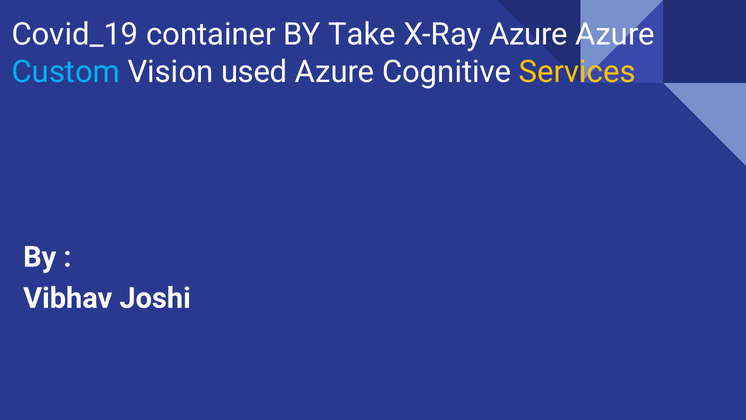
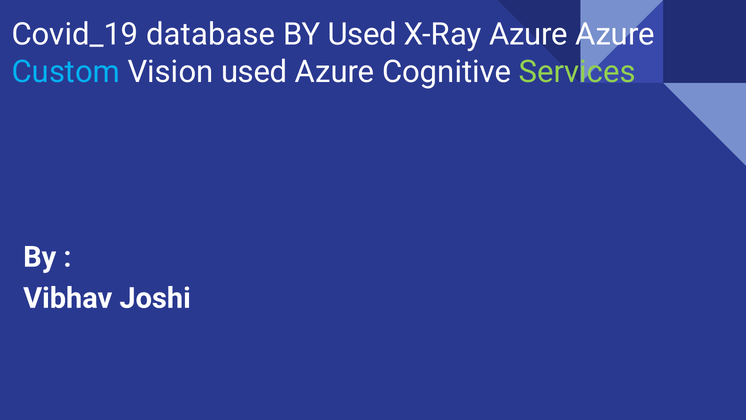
container: container -> database (211, 35)
BY Take: Take -> Used (362, 35)
Services colour: yellow -> light green (577, 72)
